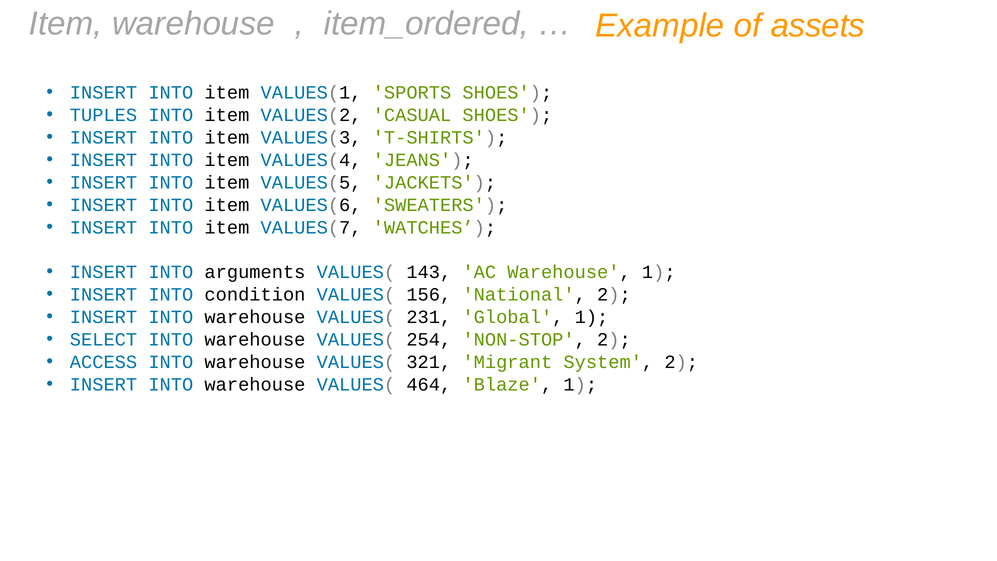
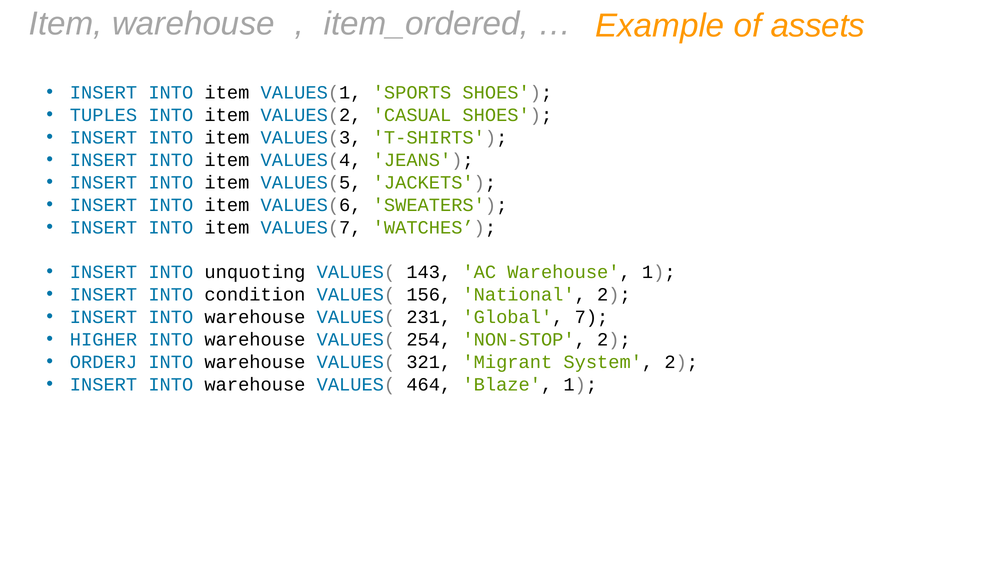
arguments: arguments -> unquoting (255, 272)
Global 1: 1 -> 7 (591, 317)
SELECT: SELECT -> HIGHER (104, 340)
ACCESS: ACCESS -> ORDERJ (104, 362)
